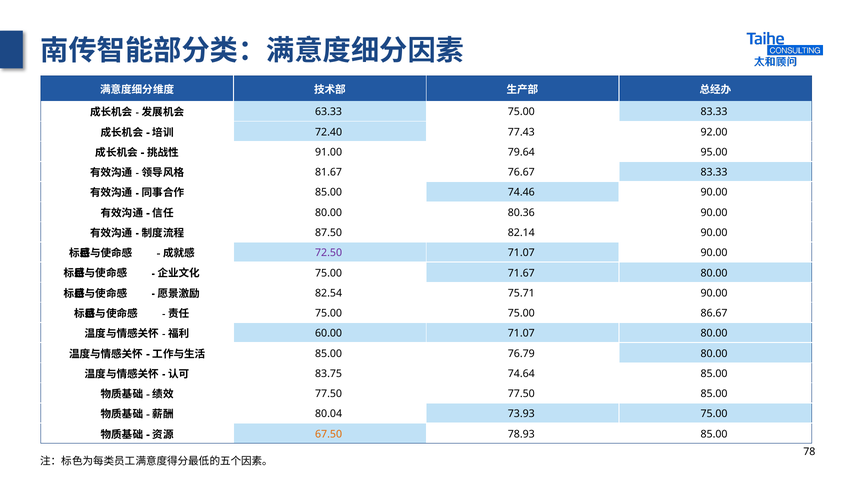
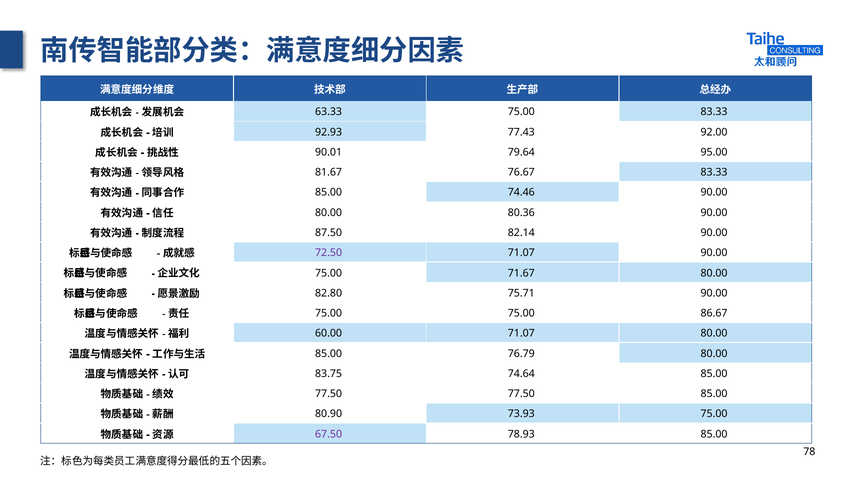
72.40: 72.40 -> 92.93 (329, 132)
91.00: 91.00 -> 90.01 (329, 152)
82.54: 82.54 -> 82.80 (329, 293)
80.04: 80.04 -> 80.90 (329, 413)
67.50 colour: orange -> purple (329, 434)
